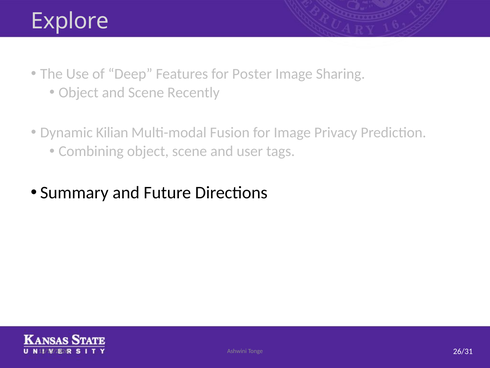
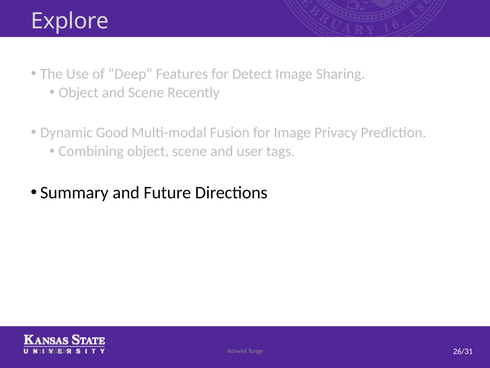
Poster: Poster -> Detect (252, 74)
Kilian: Kilian -> Good (112, 132)
